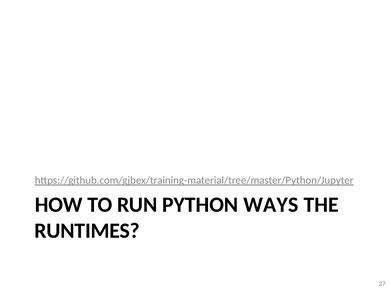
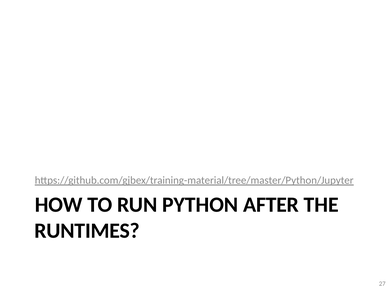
WAYS: WAYS -> AFTER (271, 205)
